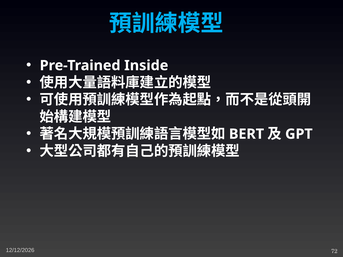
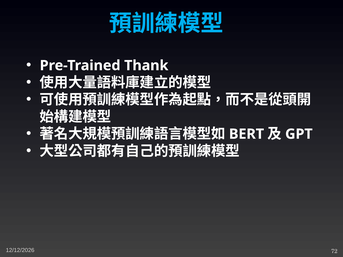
Inside: Inside -> Thank (146, 66)
